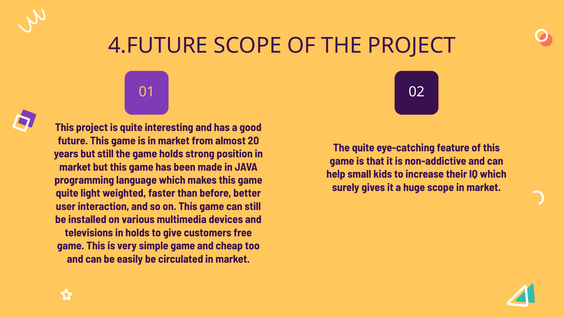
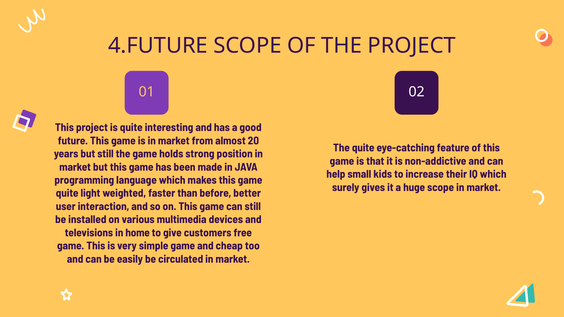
in holds: holds -> home (138, 233)
